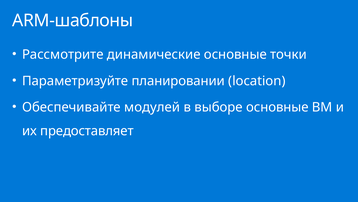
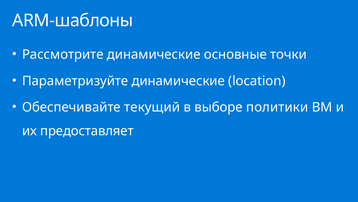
Параметризуйте планировании: планировании -> динамические (178, 81)
модулей: модулей -> текущий (152, 107)
выборе основные: основные -> политики (277, 107)
